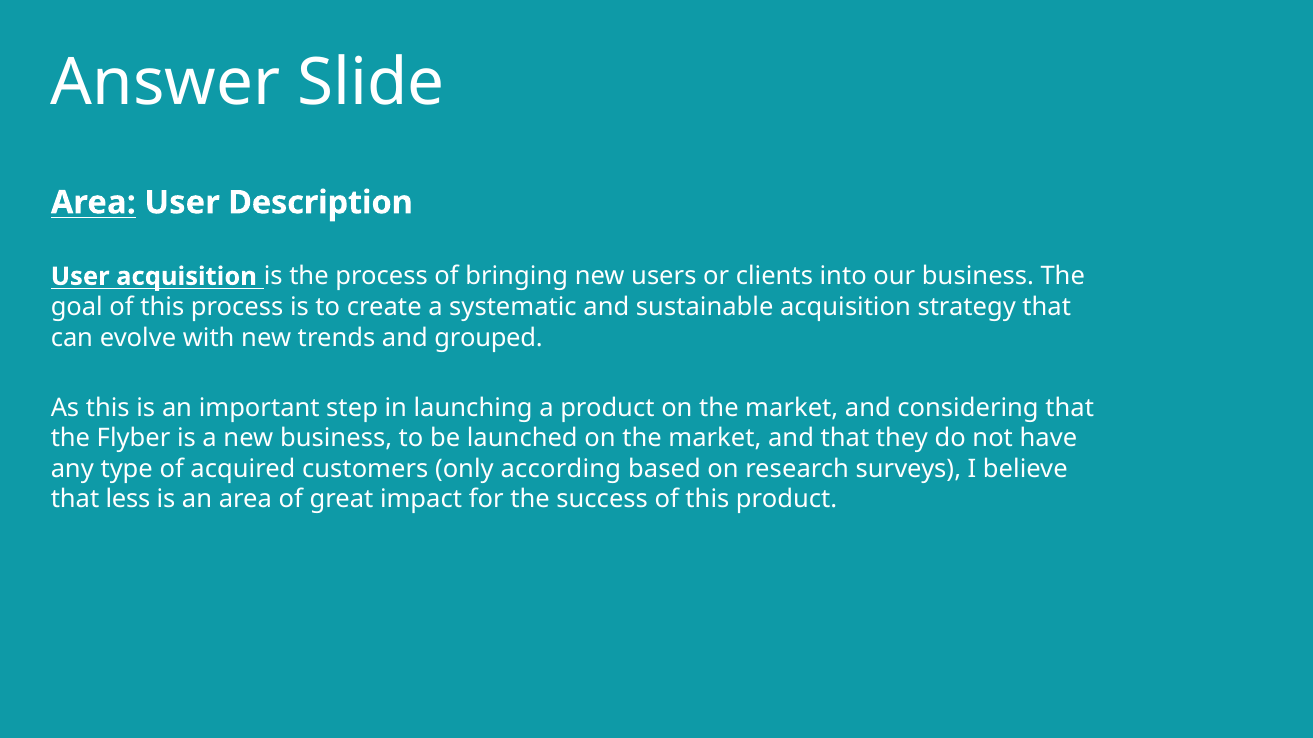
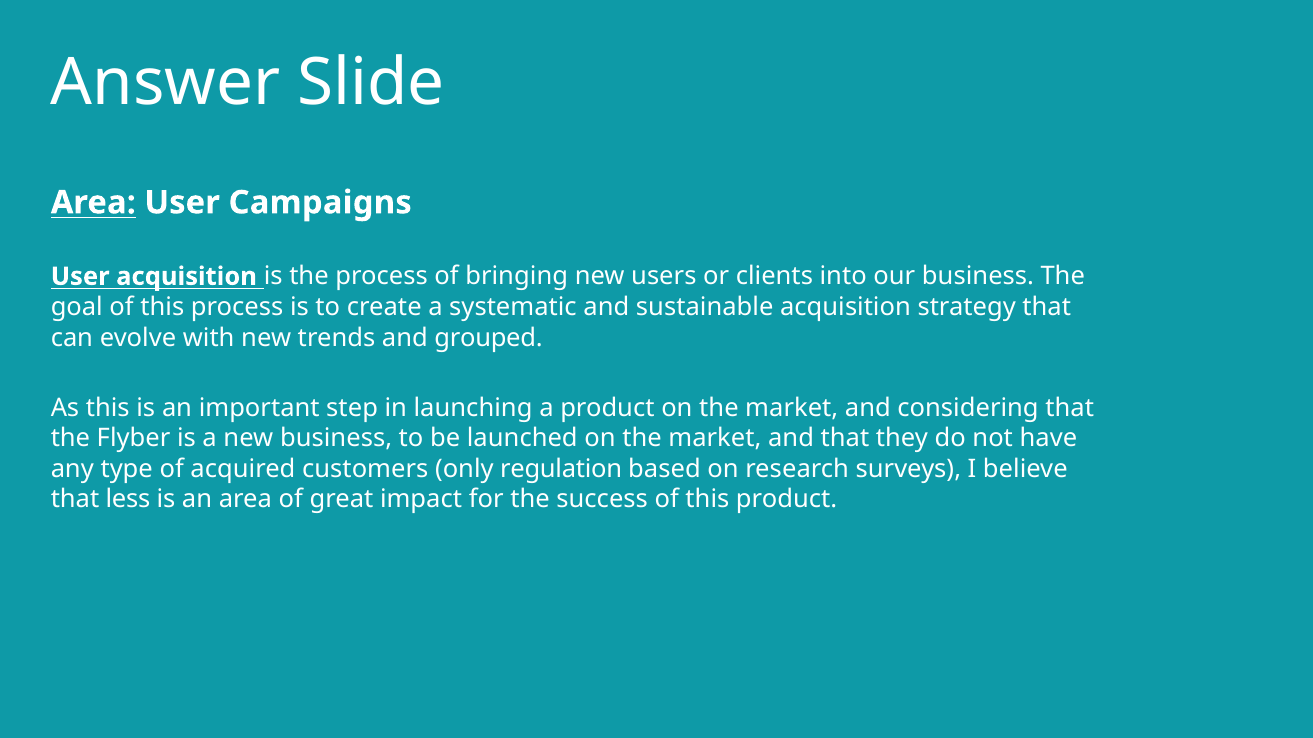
Description: Description -> Campaigns (320, 203)
according: according -> regulation (561, 469)
